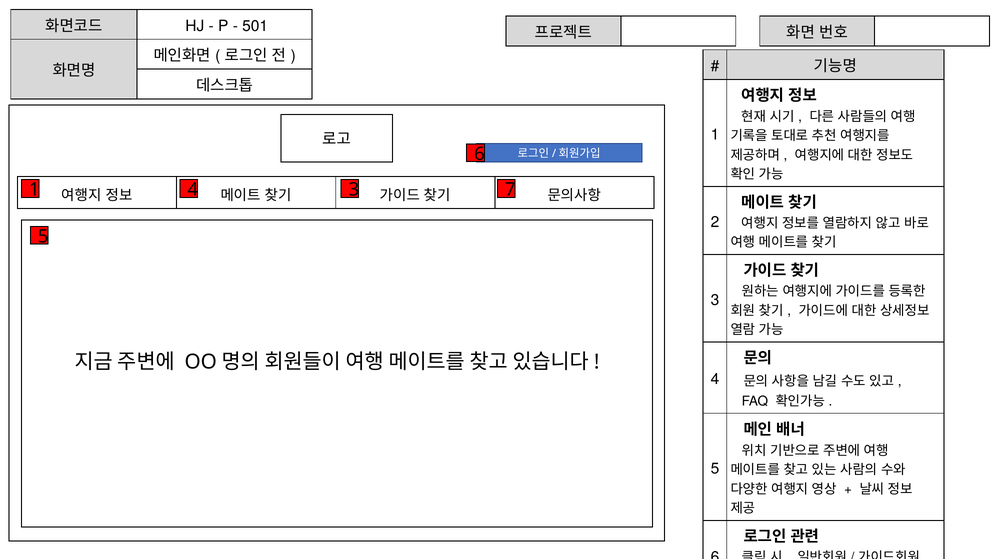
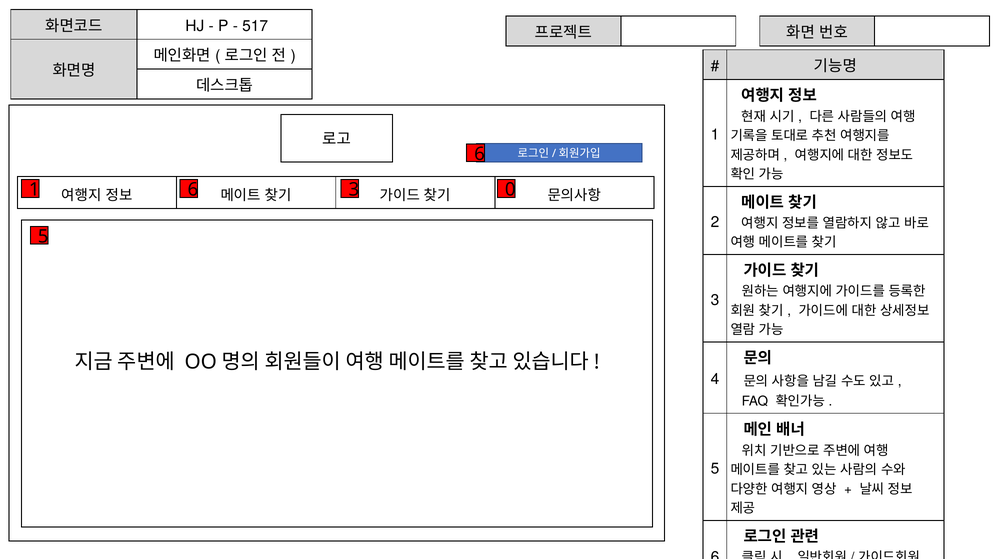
501: 501 -> 517 (255, 26)
1 4: 4 -> 6 (193, 190)
7: 7 -> 0 (510, 190)
